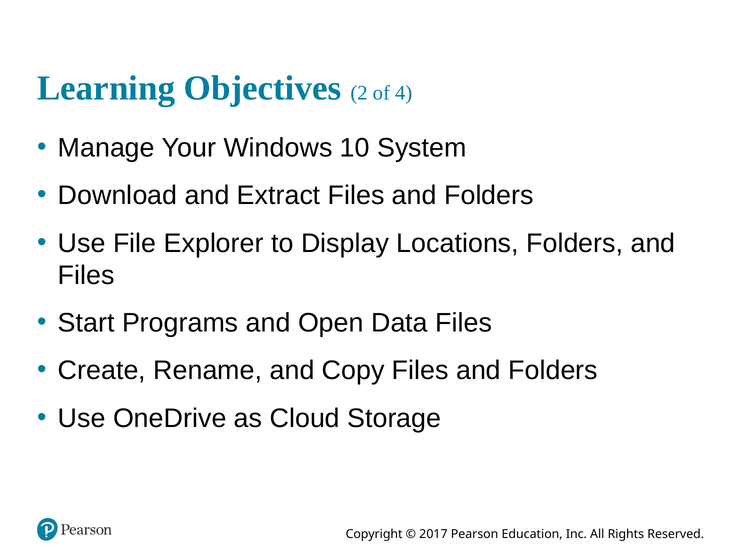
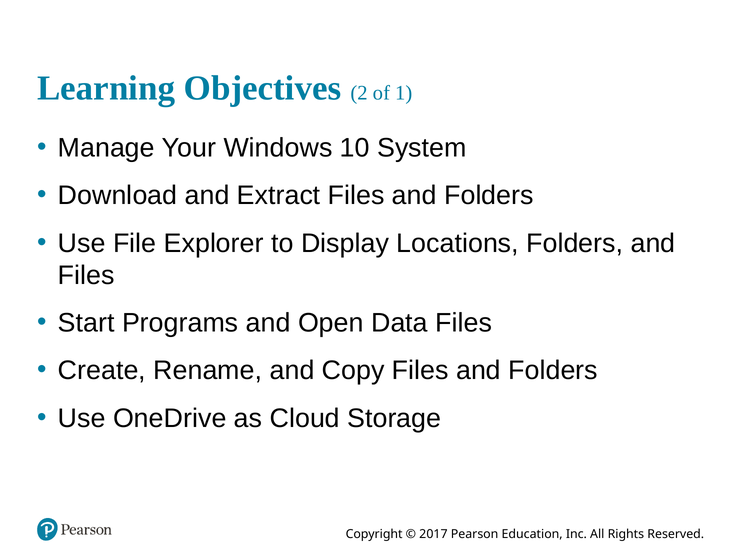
4: 4 -> 1 (404, 93)
